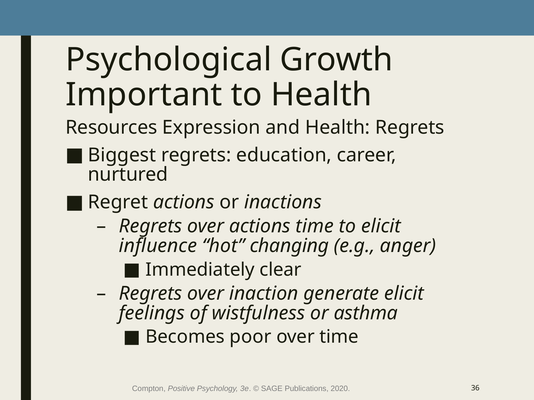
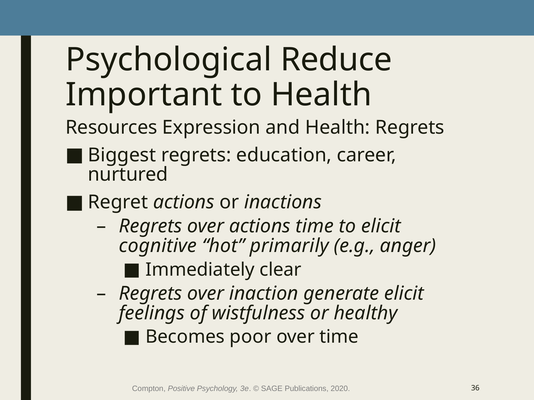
Growth: Growth -> Reduce (336, 60)
influence: influence -> cognitive (158, 246)
changing: changing -> primarily (289, 246)
asthma: asthma -> healthy (366, 313)
